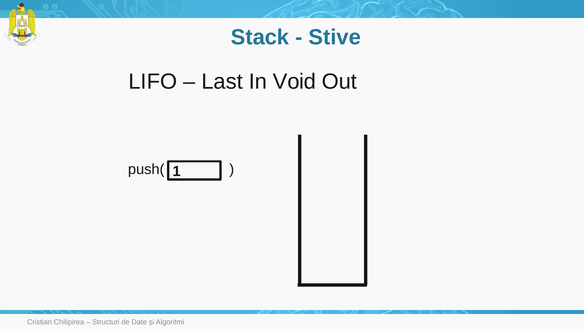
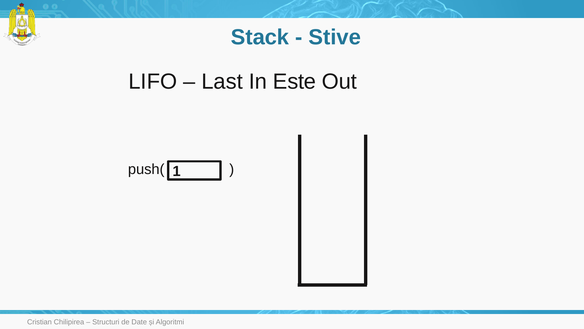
Void: Void -> Este (295, 81)
